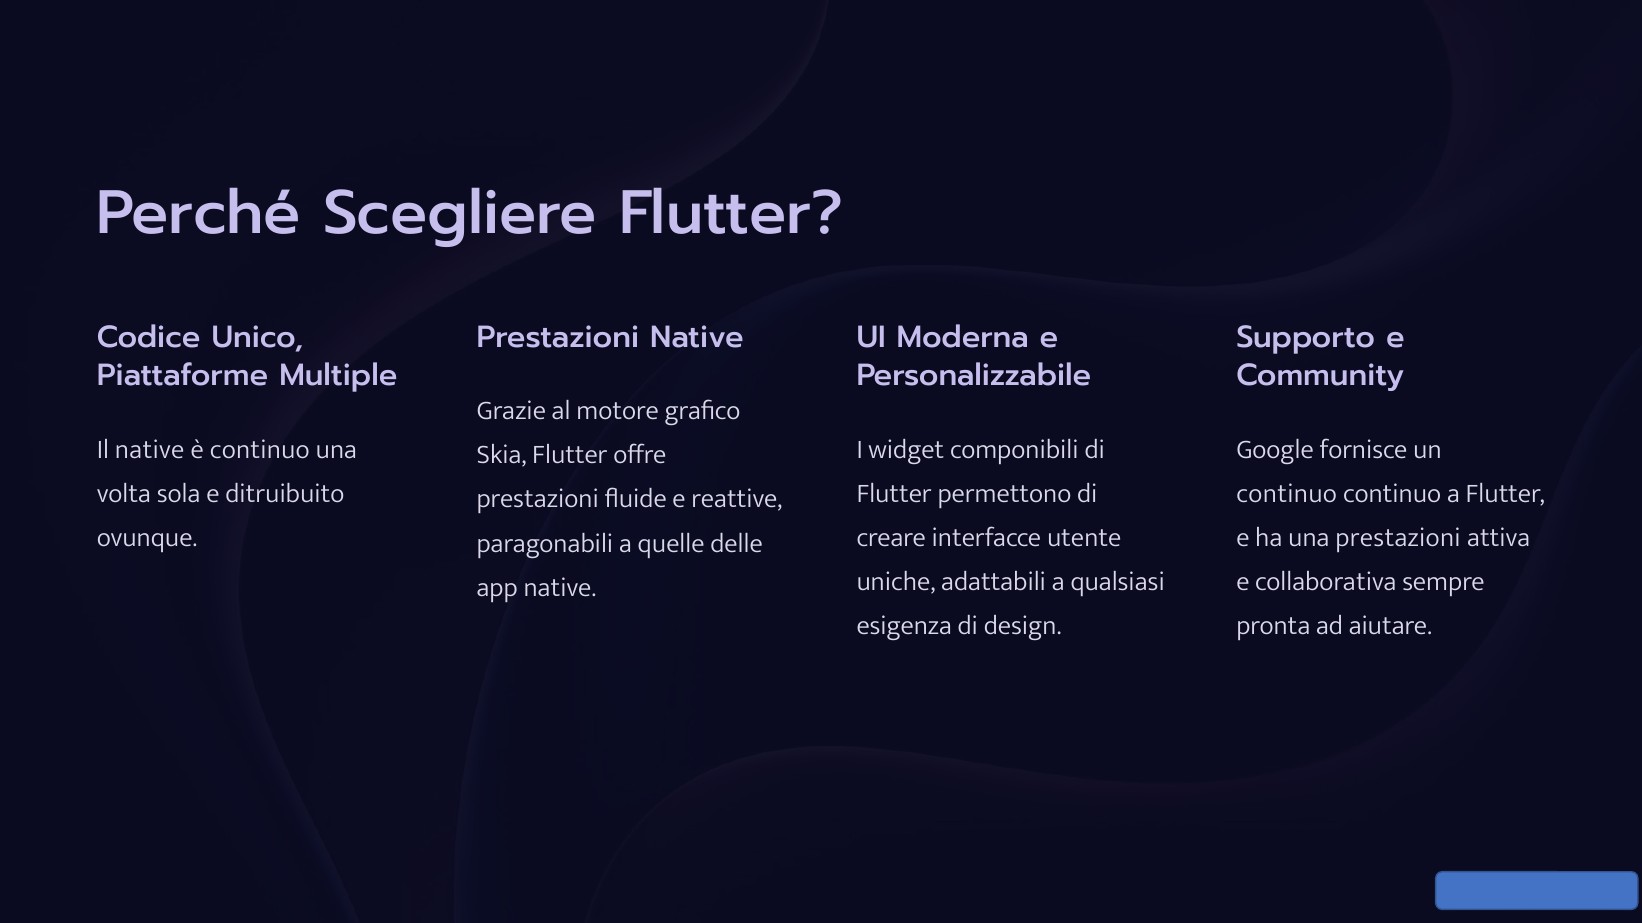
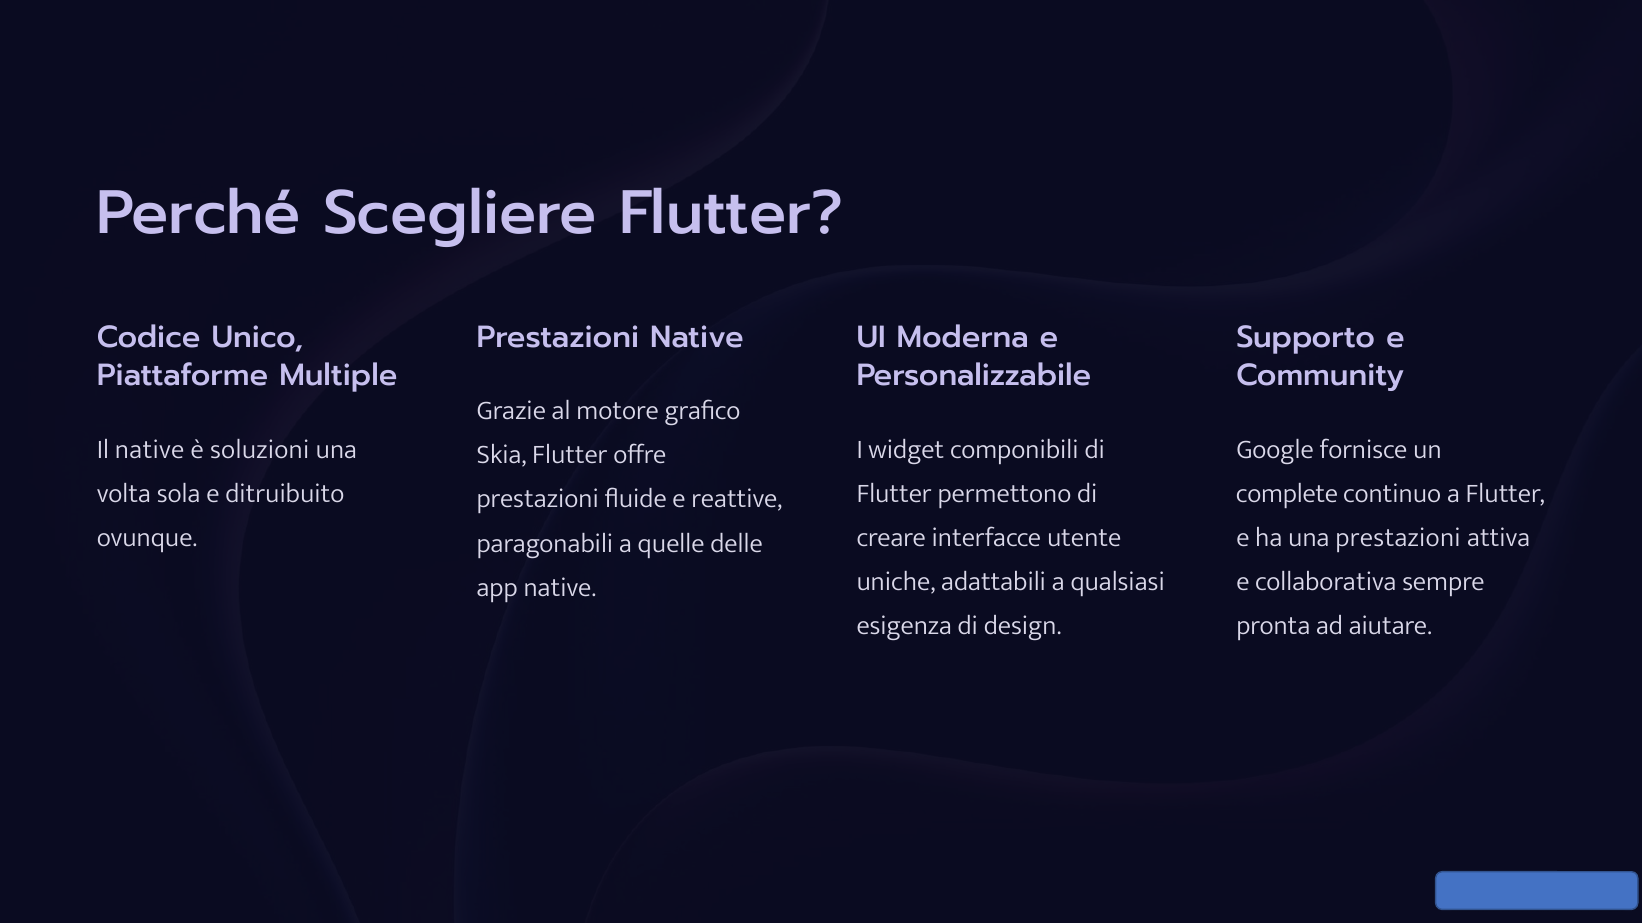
è continuo: continuo -> soluzioni (260, 449)
continuo: continuo -> complete (1287, 494)
